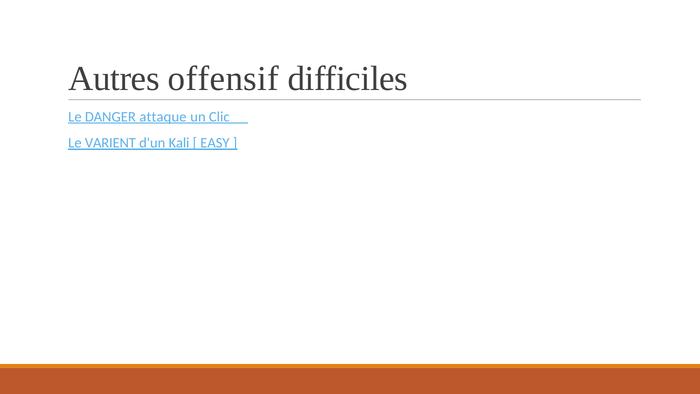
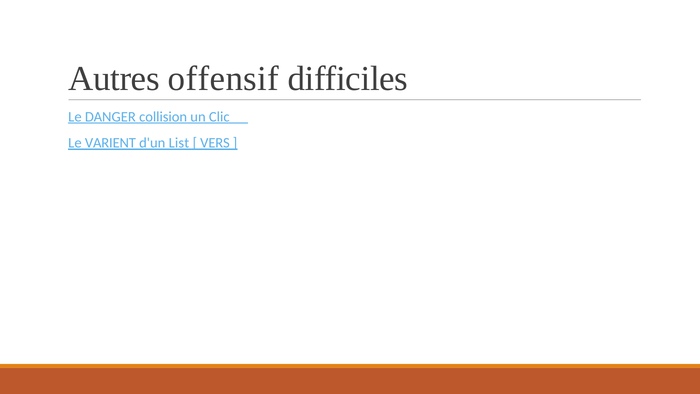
attaque: attaque -> collision (163, 117)
Kali: Kali -> List (179, 143)
EASY: EASY -> VERS (215, 143)
